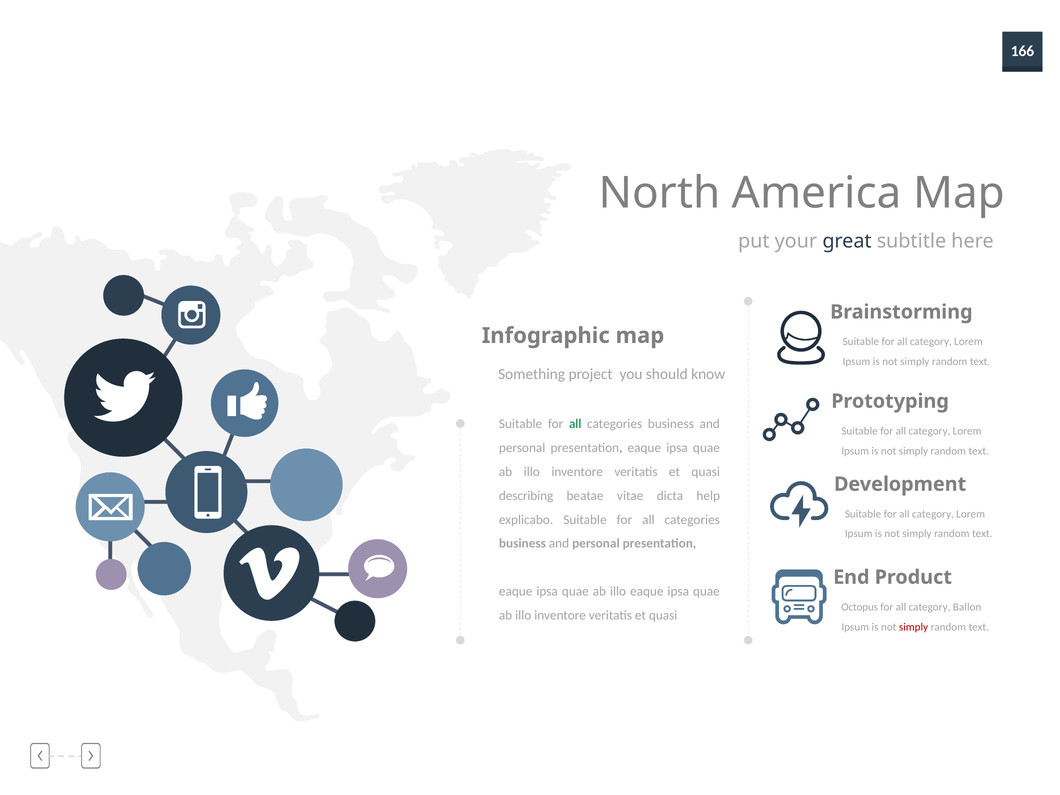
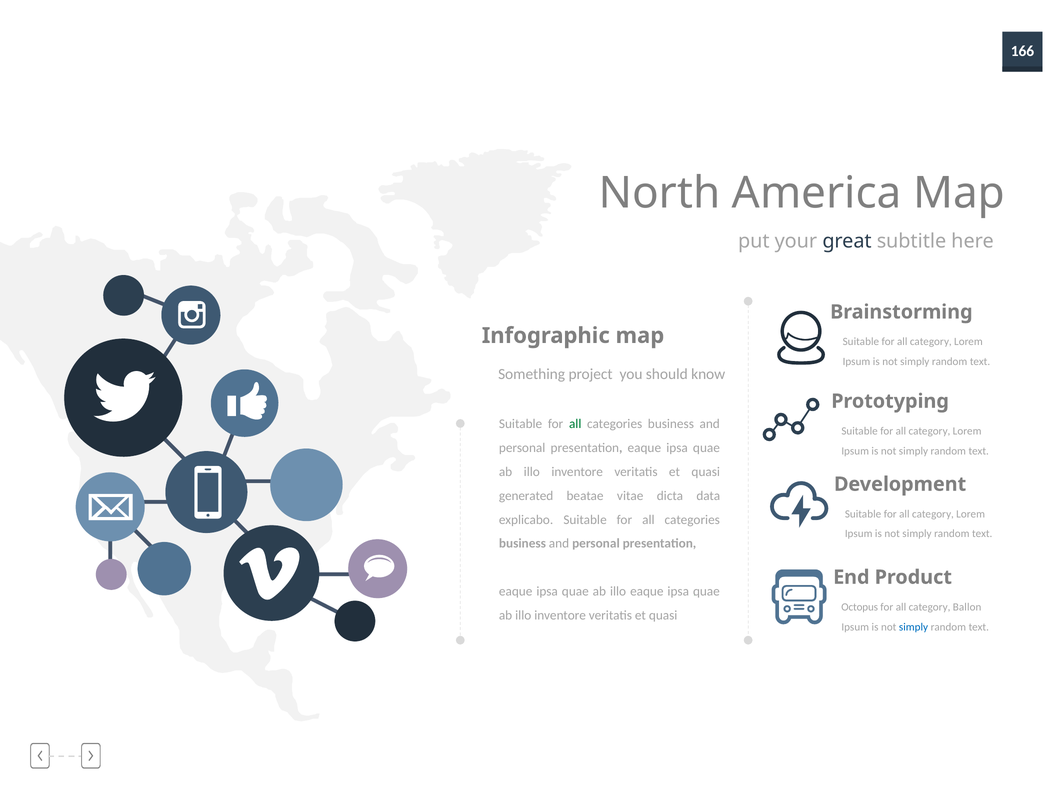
describing: describing -> generated (526, 496)
help: help -> data (708, 496)
simply colour: red -> blue (913, 627)
